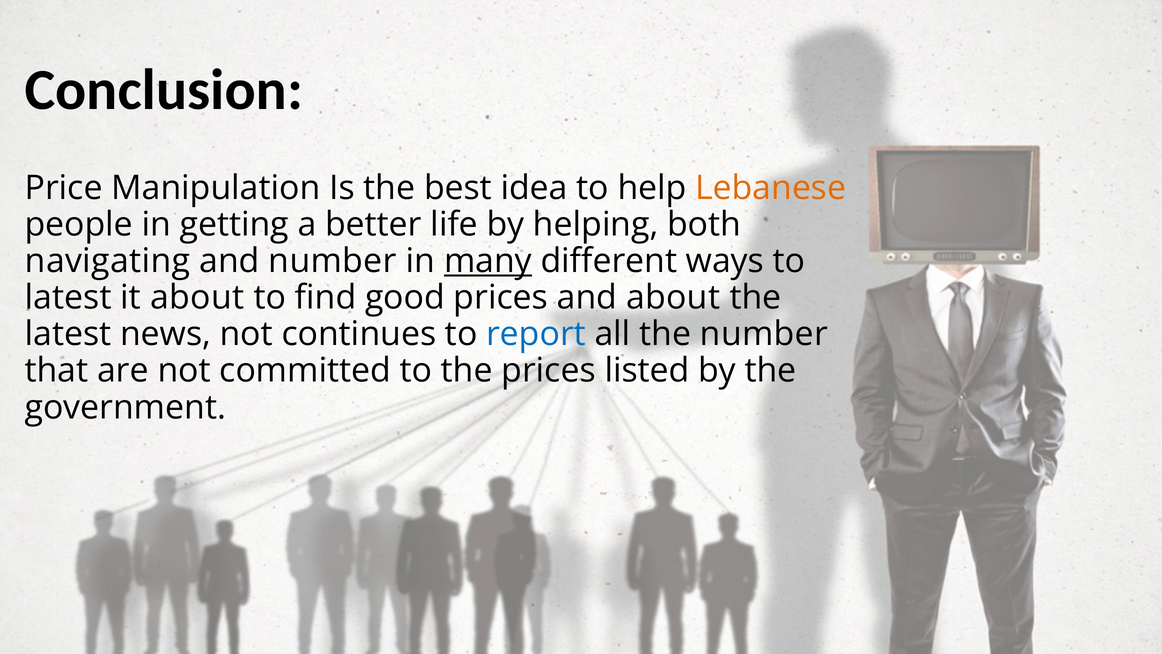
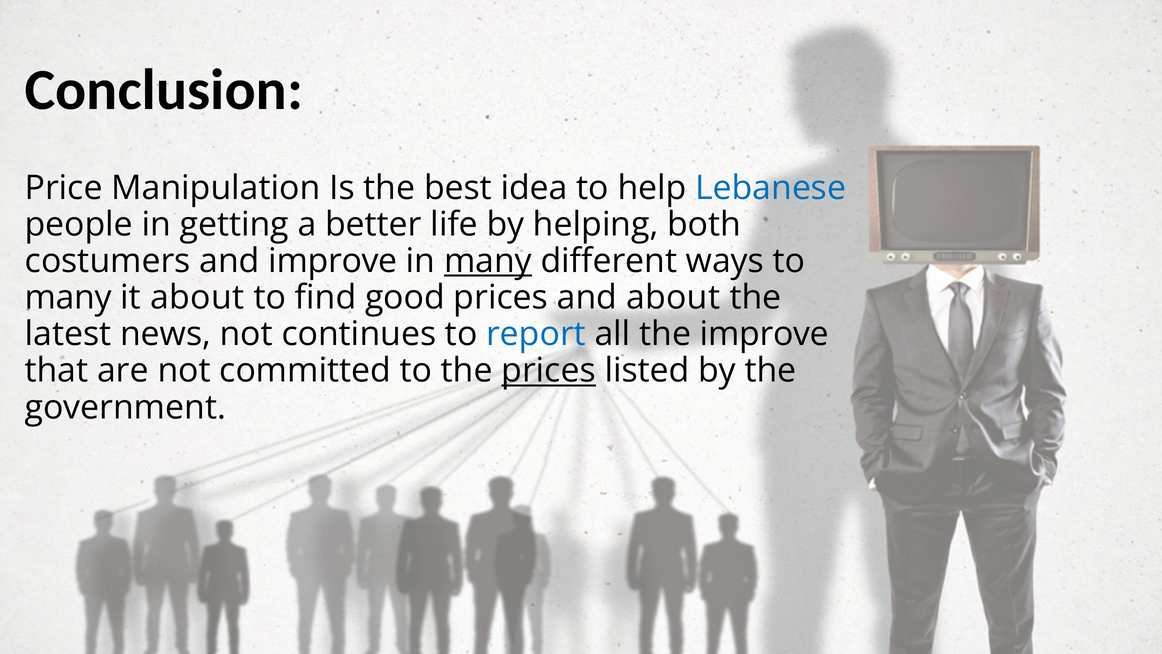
Lebanese colour: orange -> blue (771, 188)
navigating: navigating -> costumers (108, 261)
and number: number -> improve (333, 261)
latest: latest -> many (68, 297)
the number: number -> improve (764, 334)
prices underline: none -> present (549, 371)
